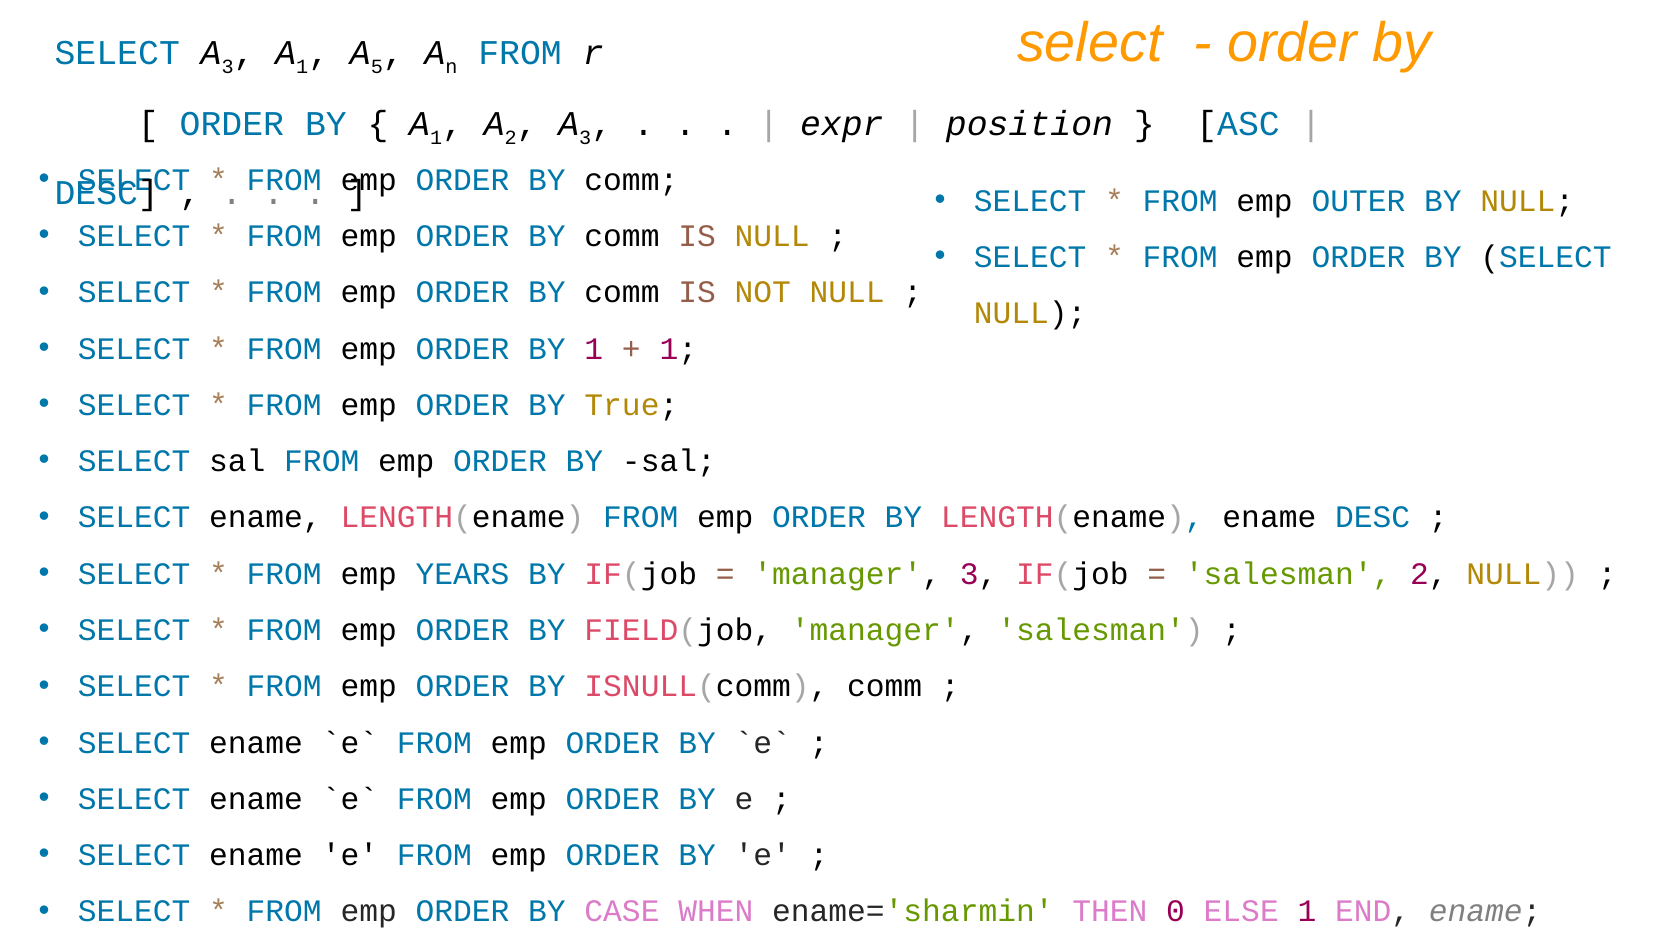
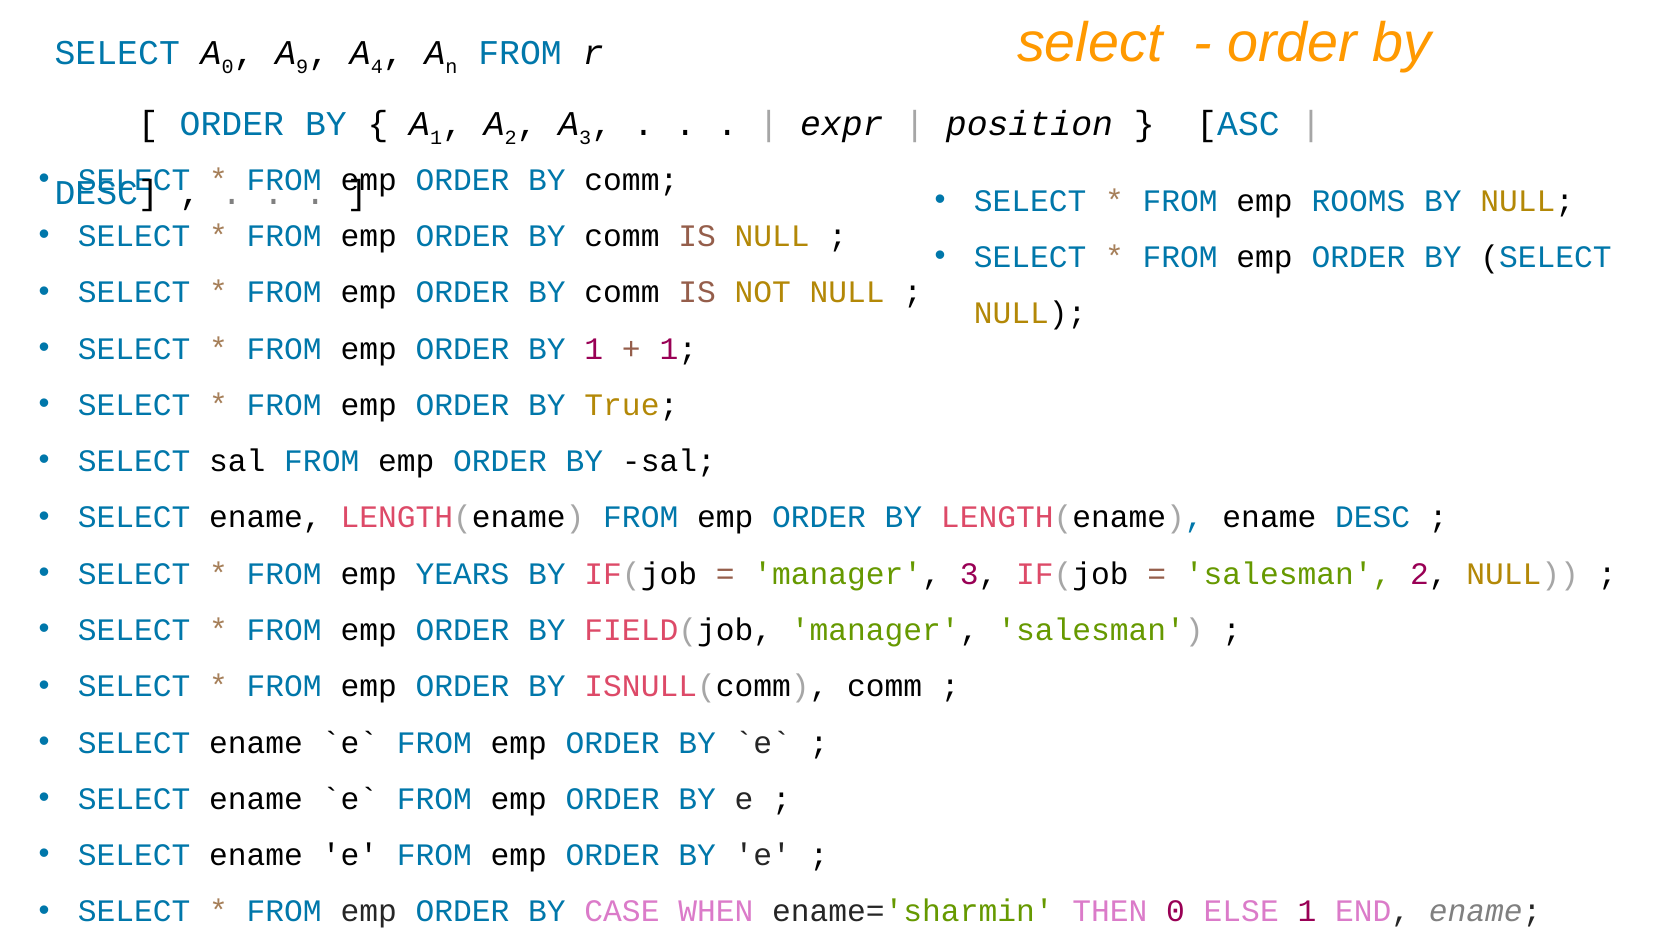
3: 3 -> 0 (228, 67)
1: 1 -> 9 (302, 67)
5: 5 -> 4 (377, 67)
OUTER: OUTER -> ROOMS (1358, 201)
